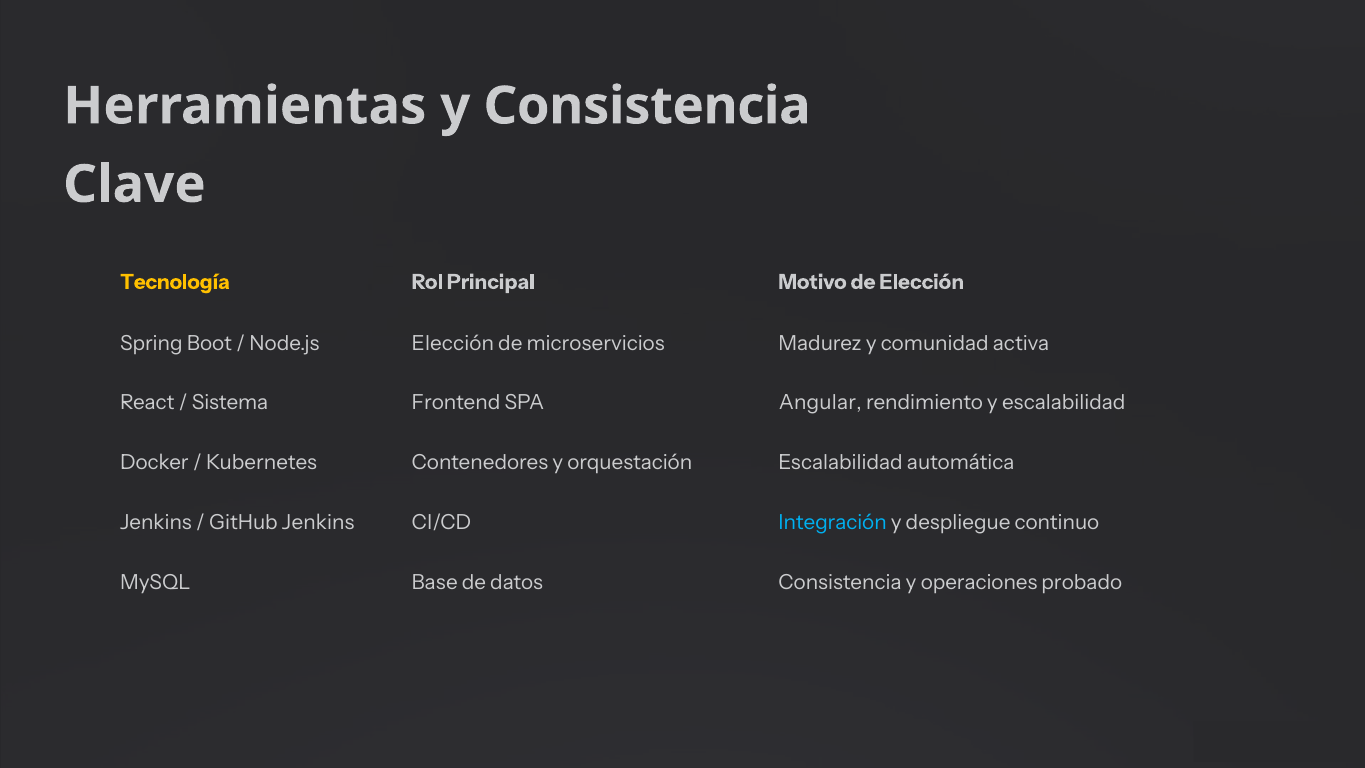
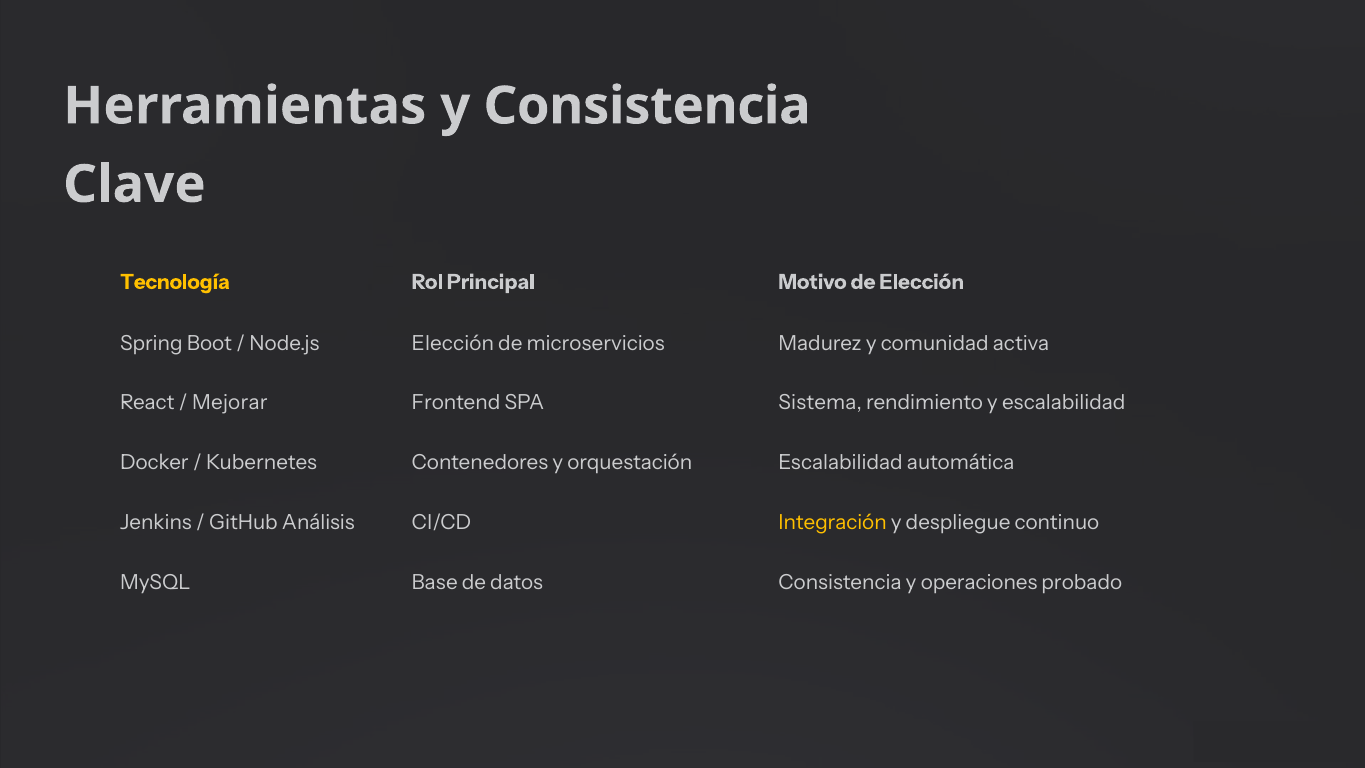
Sistema: Sistema -> Mejorar (230, 403)
Angular: Angular -> Sistema (820, 403)
GitHub Jenkins: Jenkins -> Análisis (318, 523)
Integración colour: light blue -> yellow (833, 523)
